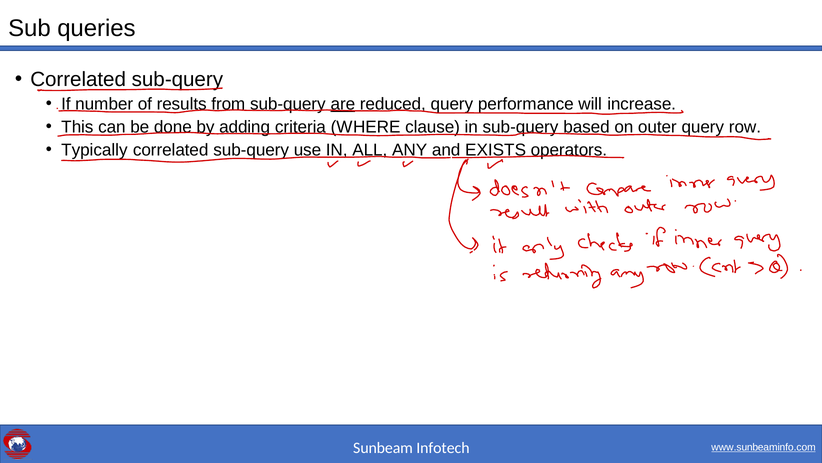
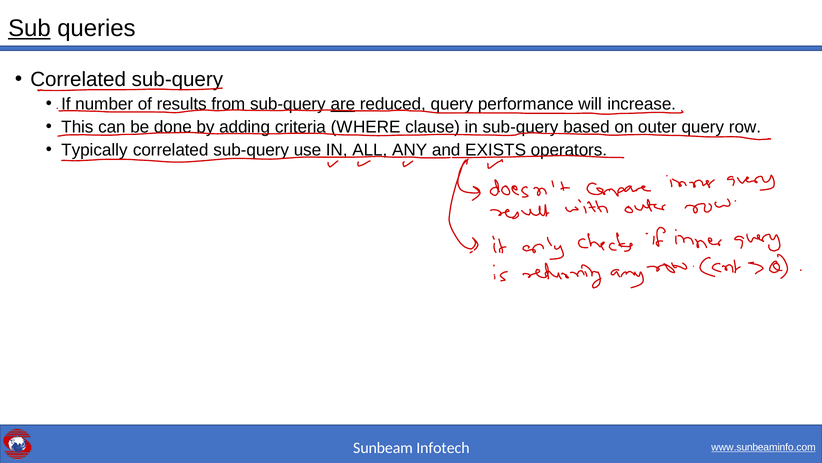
Sub underline: none -> present (29, 28)
